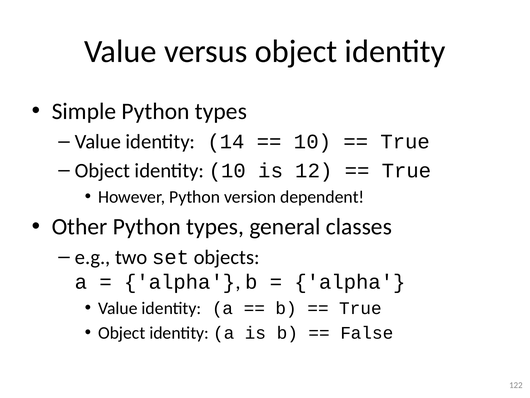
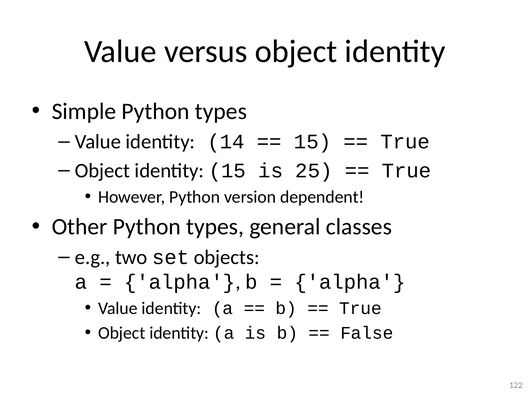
10: 10 -> 15 (313, 142)
identity 10: 10 -> 15 (227, 170)
12: 12 -> 25 (314, 170)
